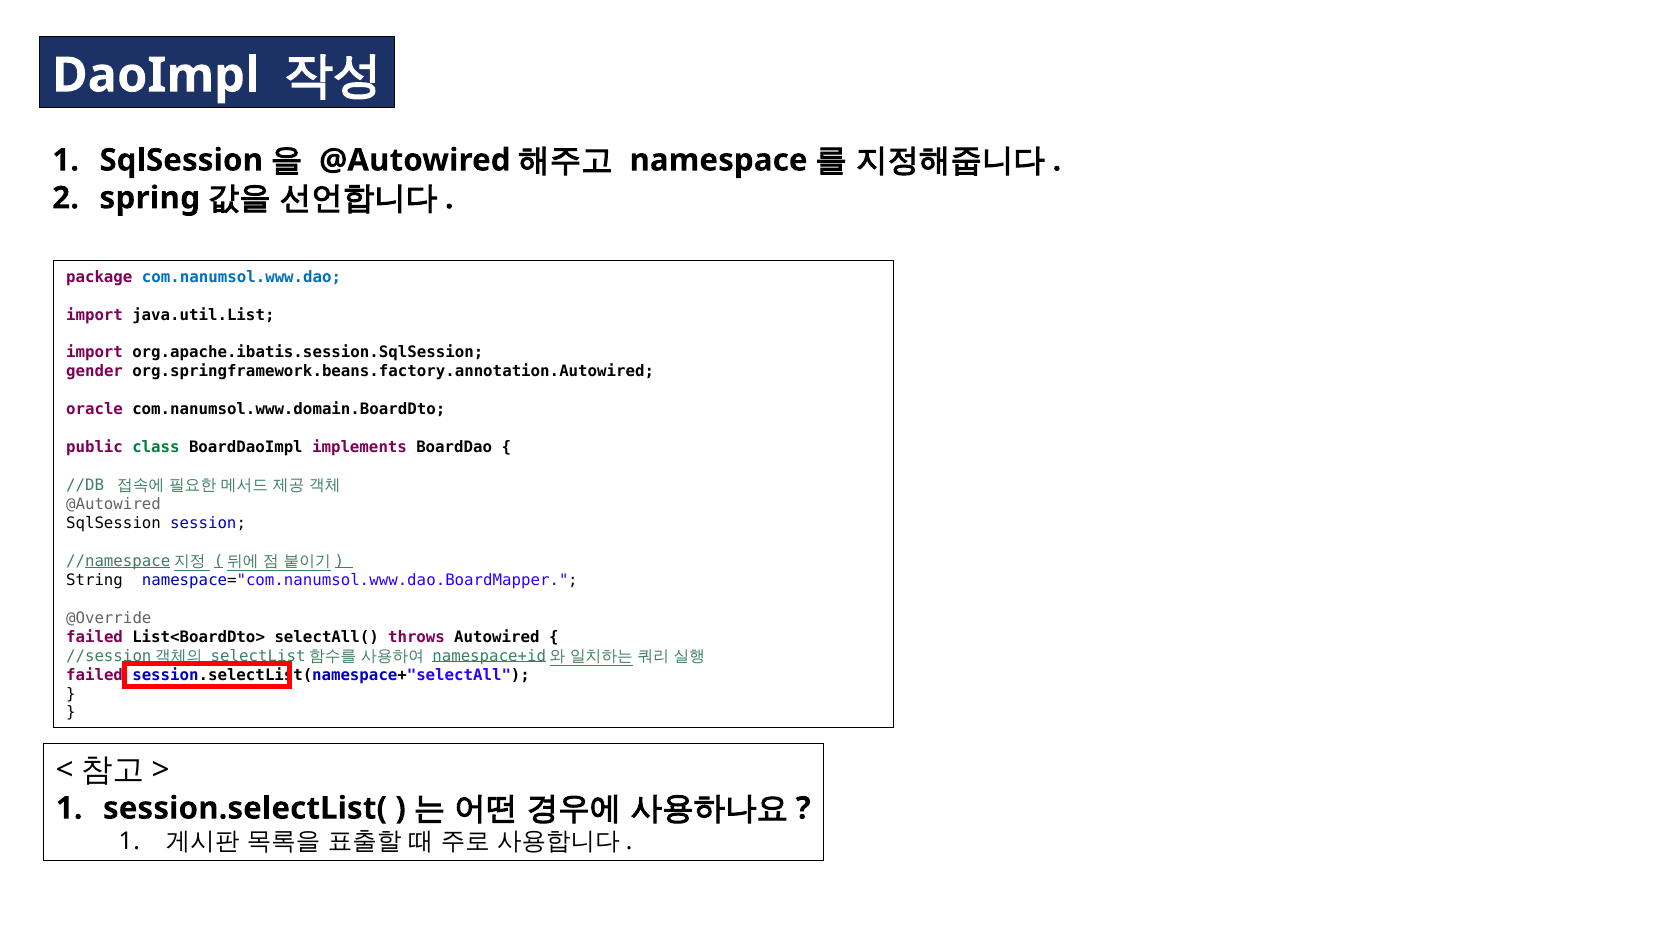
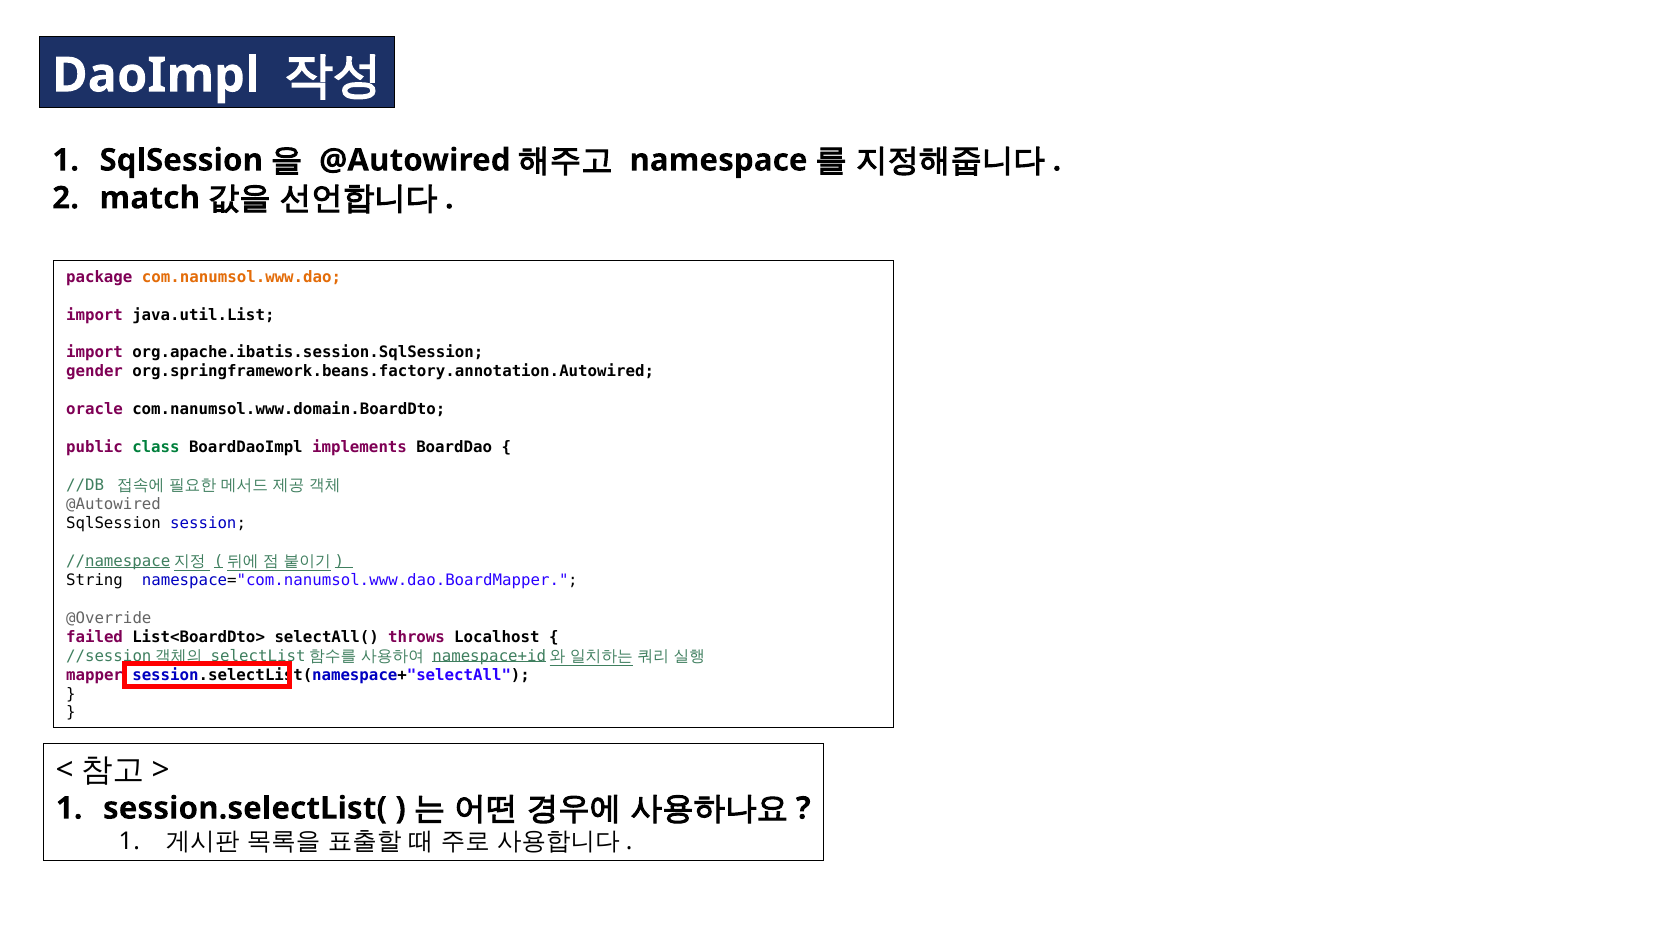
spring: spring -> match (150, 198)
com.nanumsol.www.dao colour: blue -> orange (242, 277)
Autowired: Autowired -> Localhost (497, 637)
failed: failed -> mapper (95, 674)
